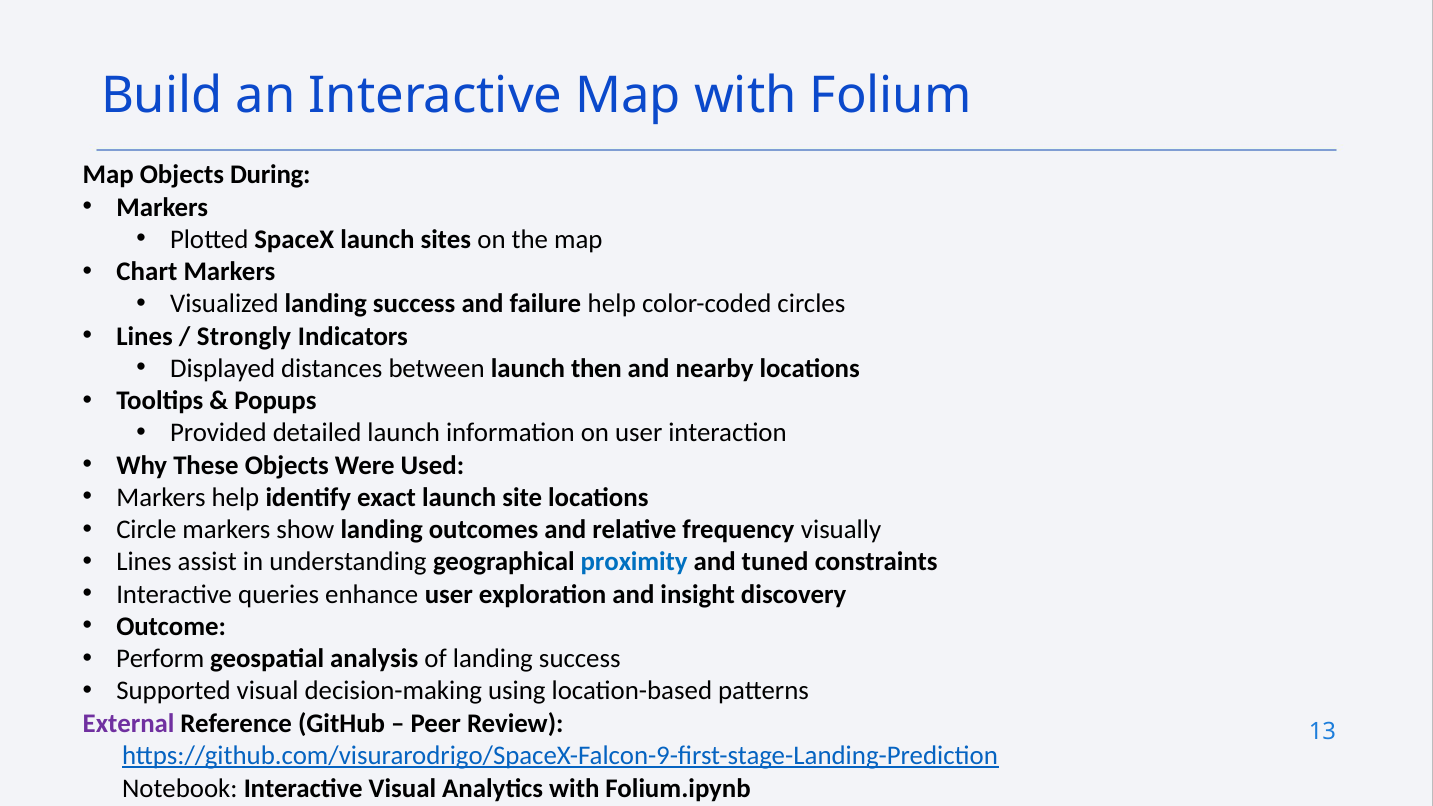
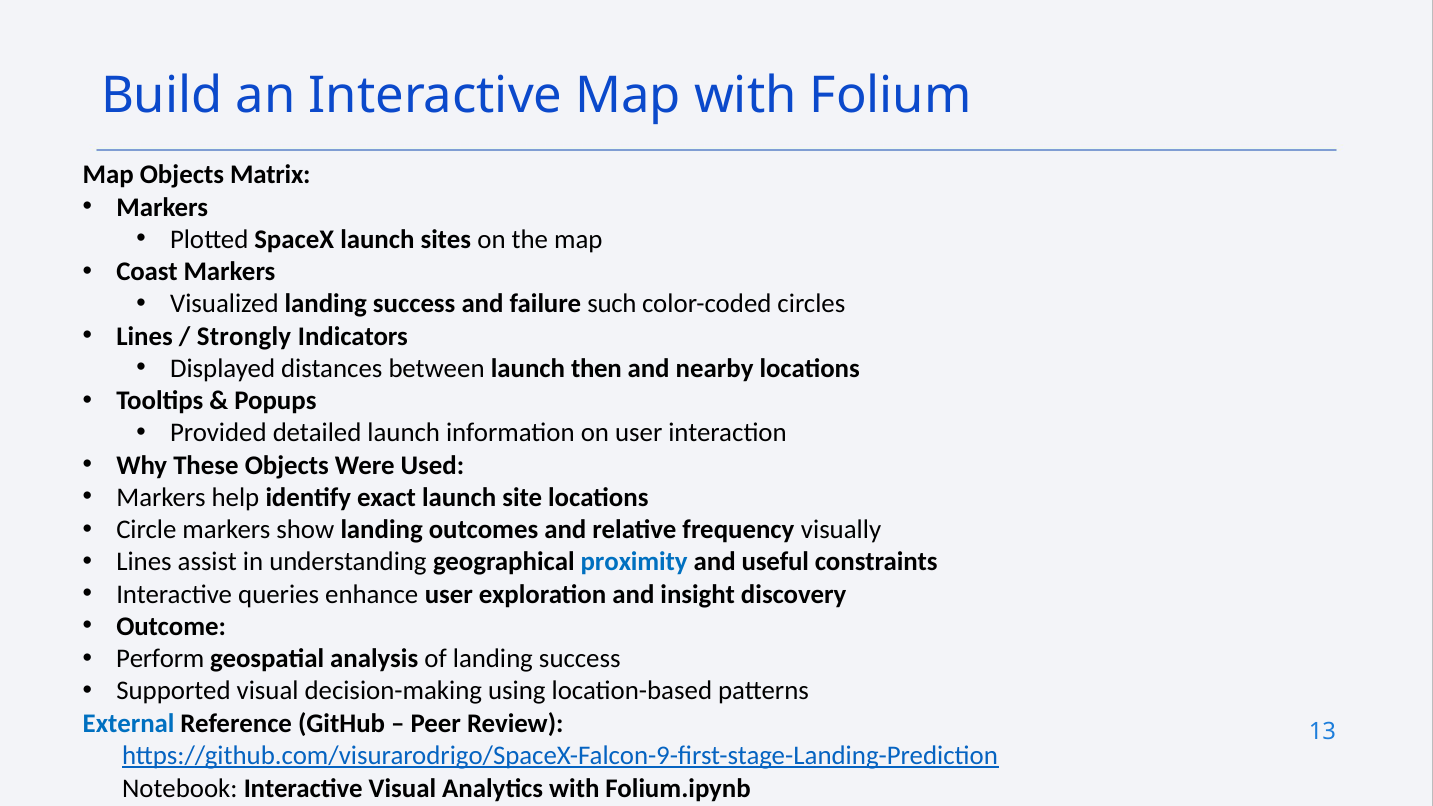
During: During -> Matrix (270, 175)
Chart: Chart -> Coast (147, 272)
failure help: help -> such (612, 304)
tuned: tuned -> useful (775, 562)
External colour: purple -> blue (129, 723)
